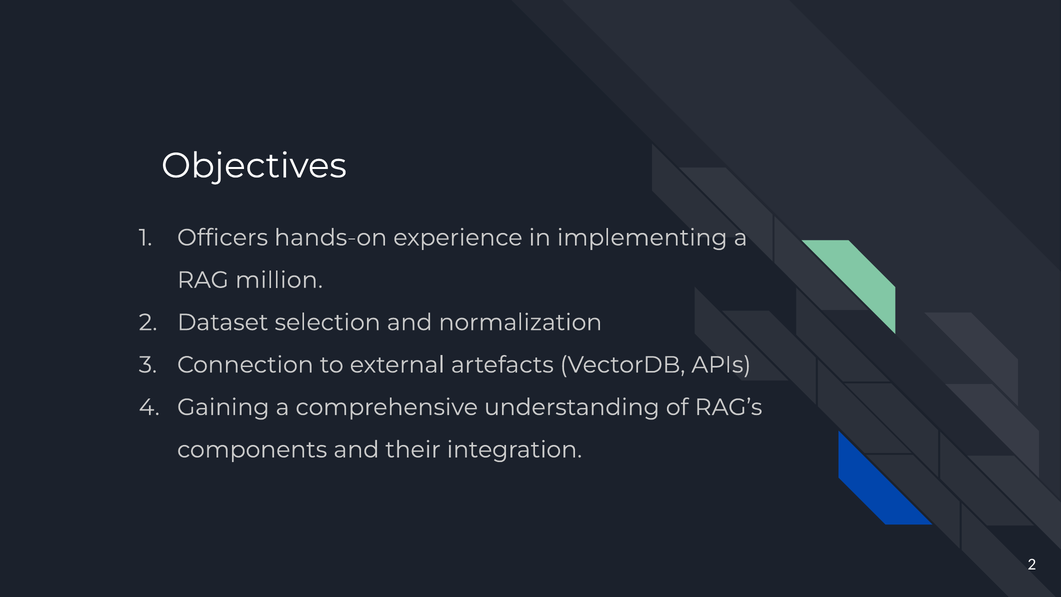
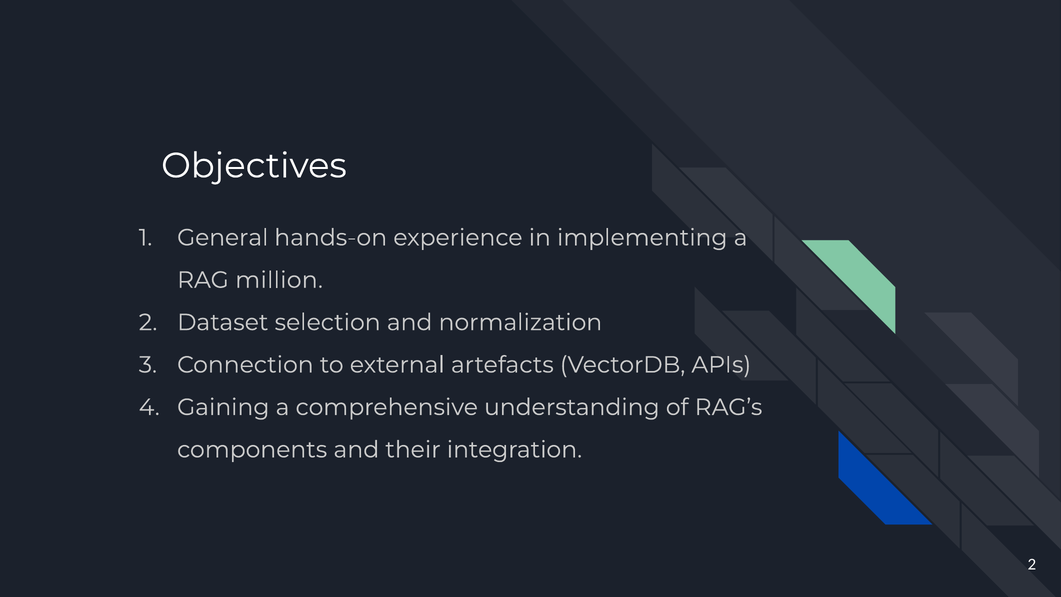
Officers: Officers -> General (223, 238)
